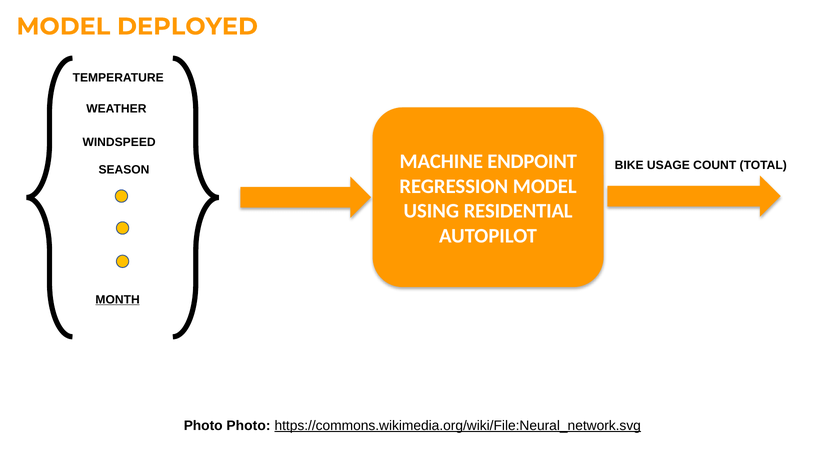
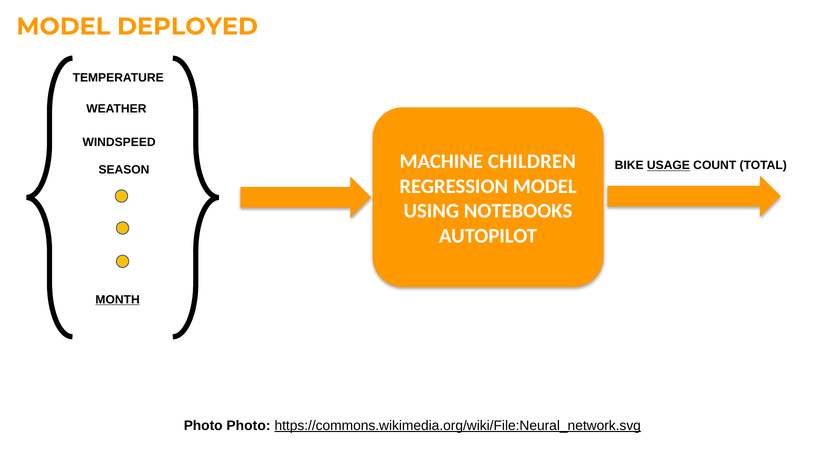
ENDPOINT: ENDPOINT -> CHILDREN (532, 162)
USAGE underline: none -> present (668, 166)
RESIDENTIAL: RESIDENTIAL -> NOTEBOOKS (518, 211)
